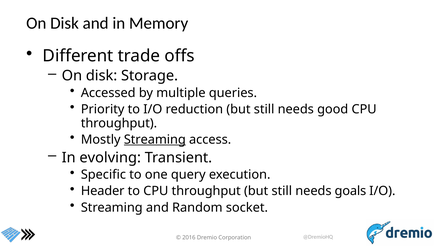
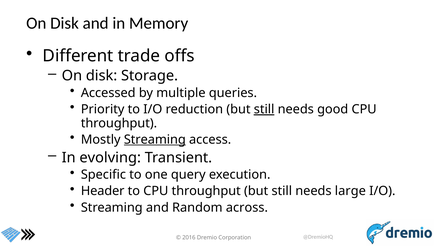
still underline: none -> present (264, 109)
goals: goals -> large (350, 191)
socket: socket -> across (247, 207)
